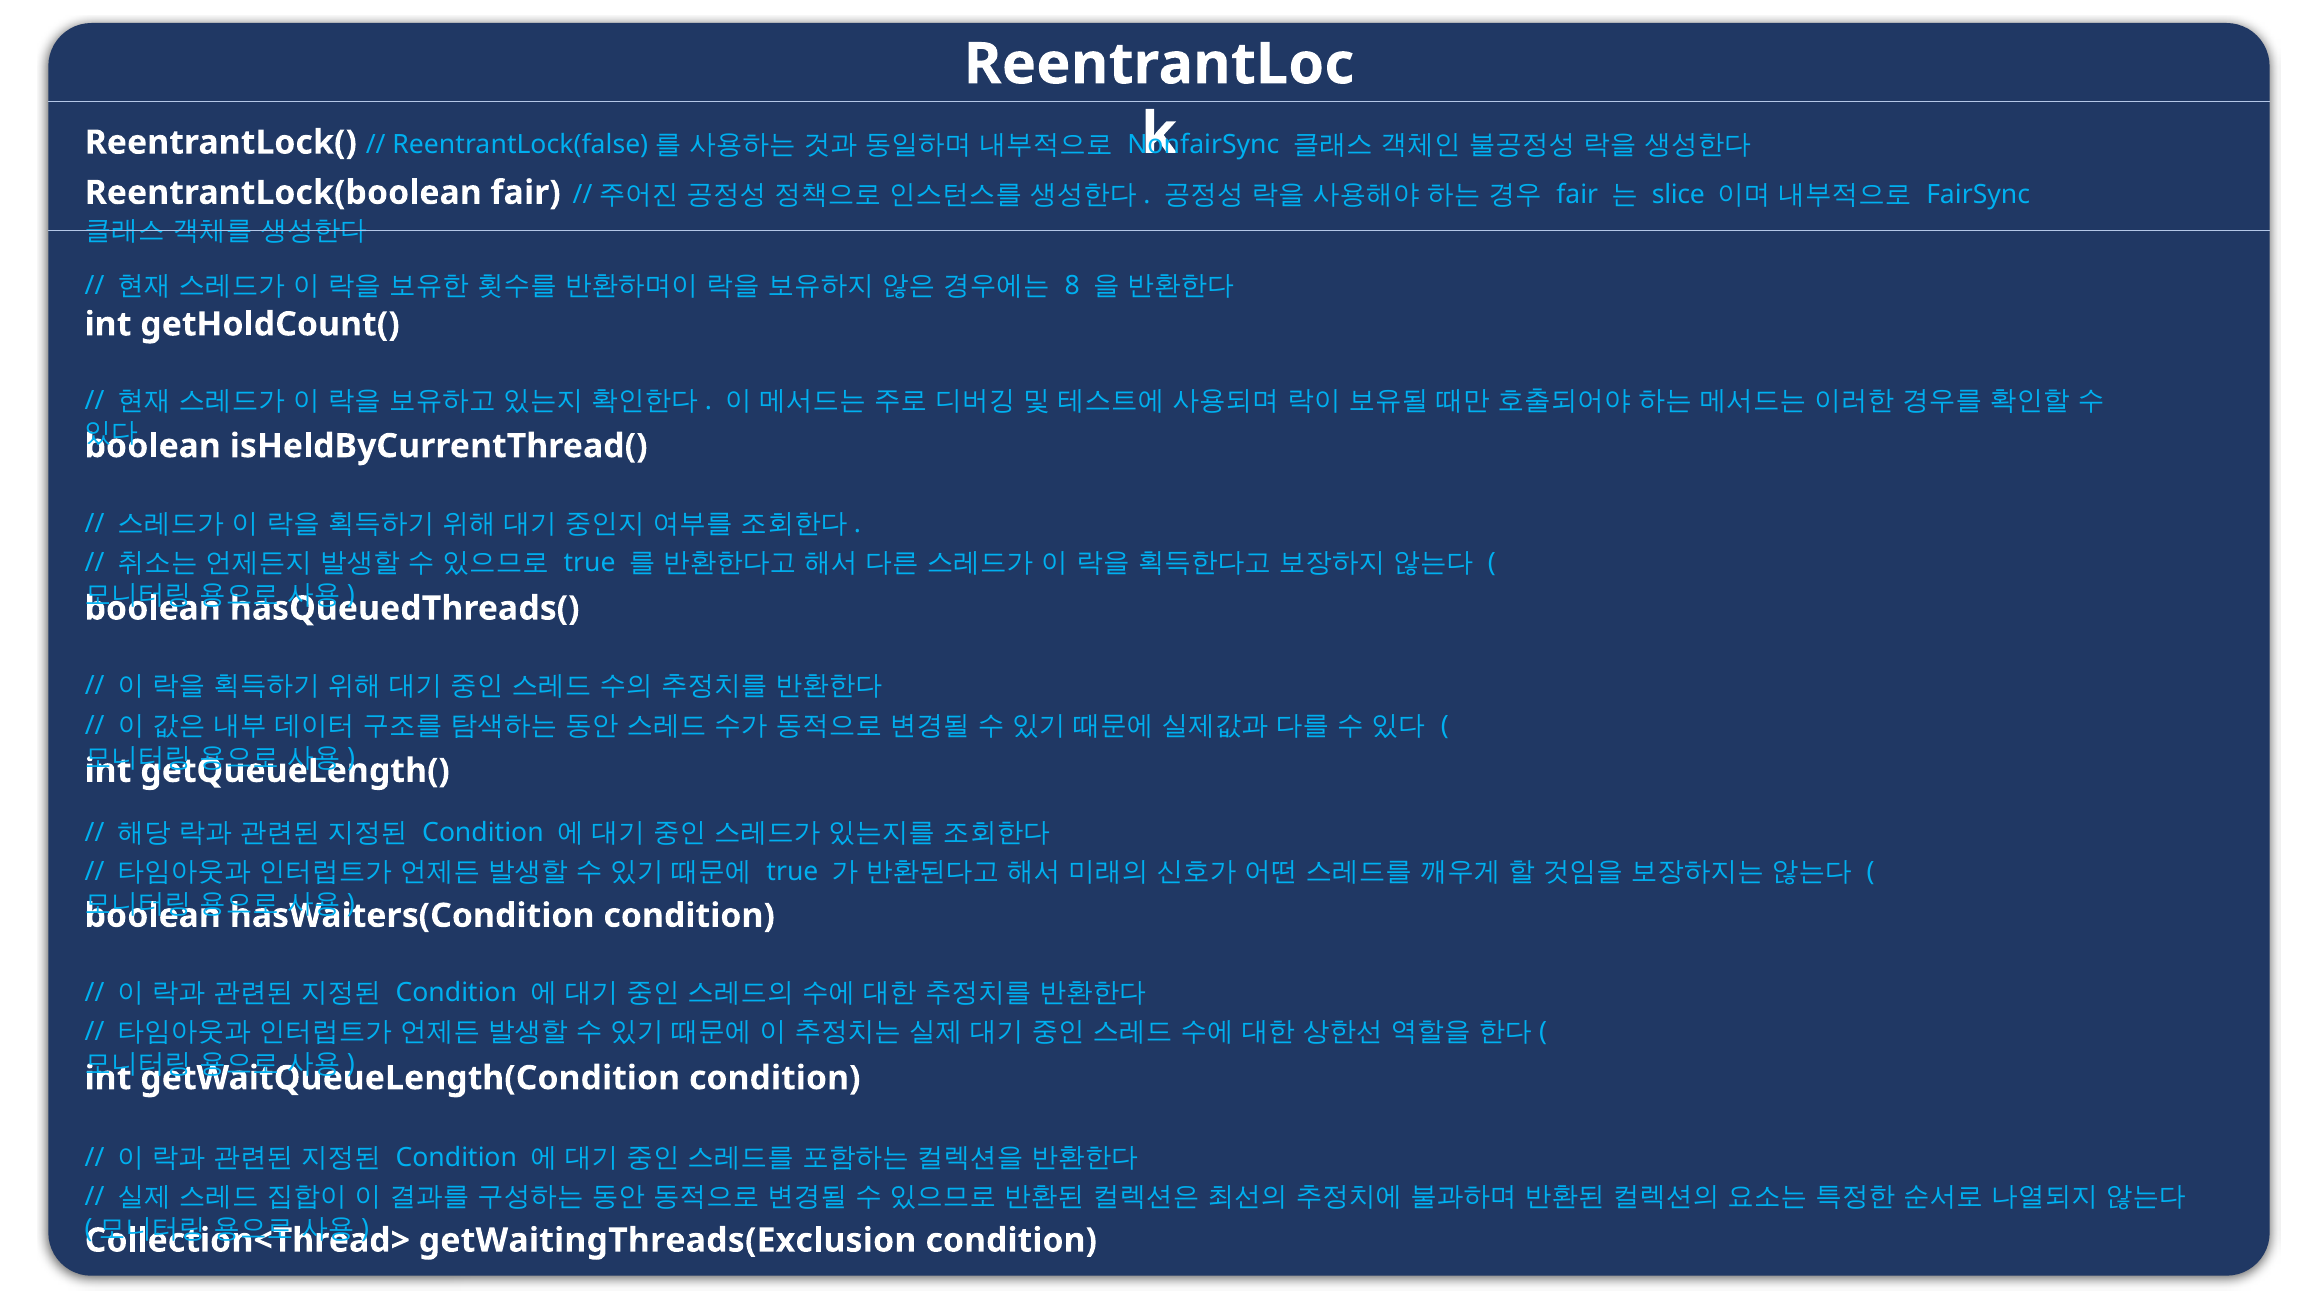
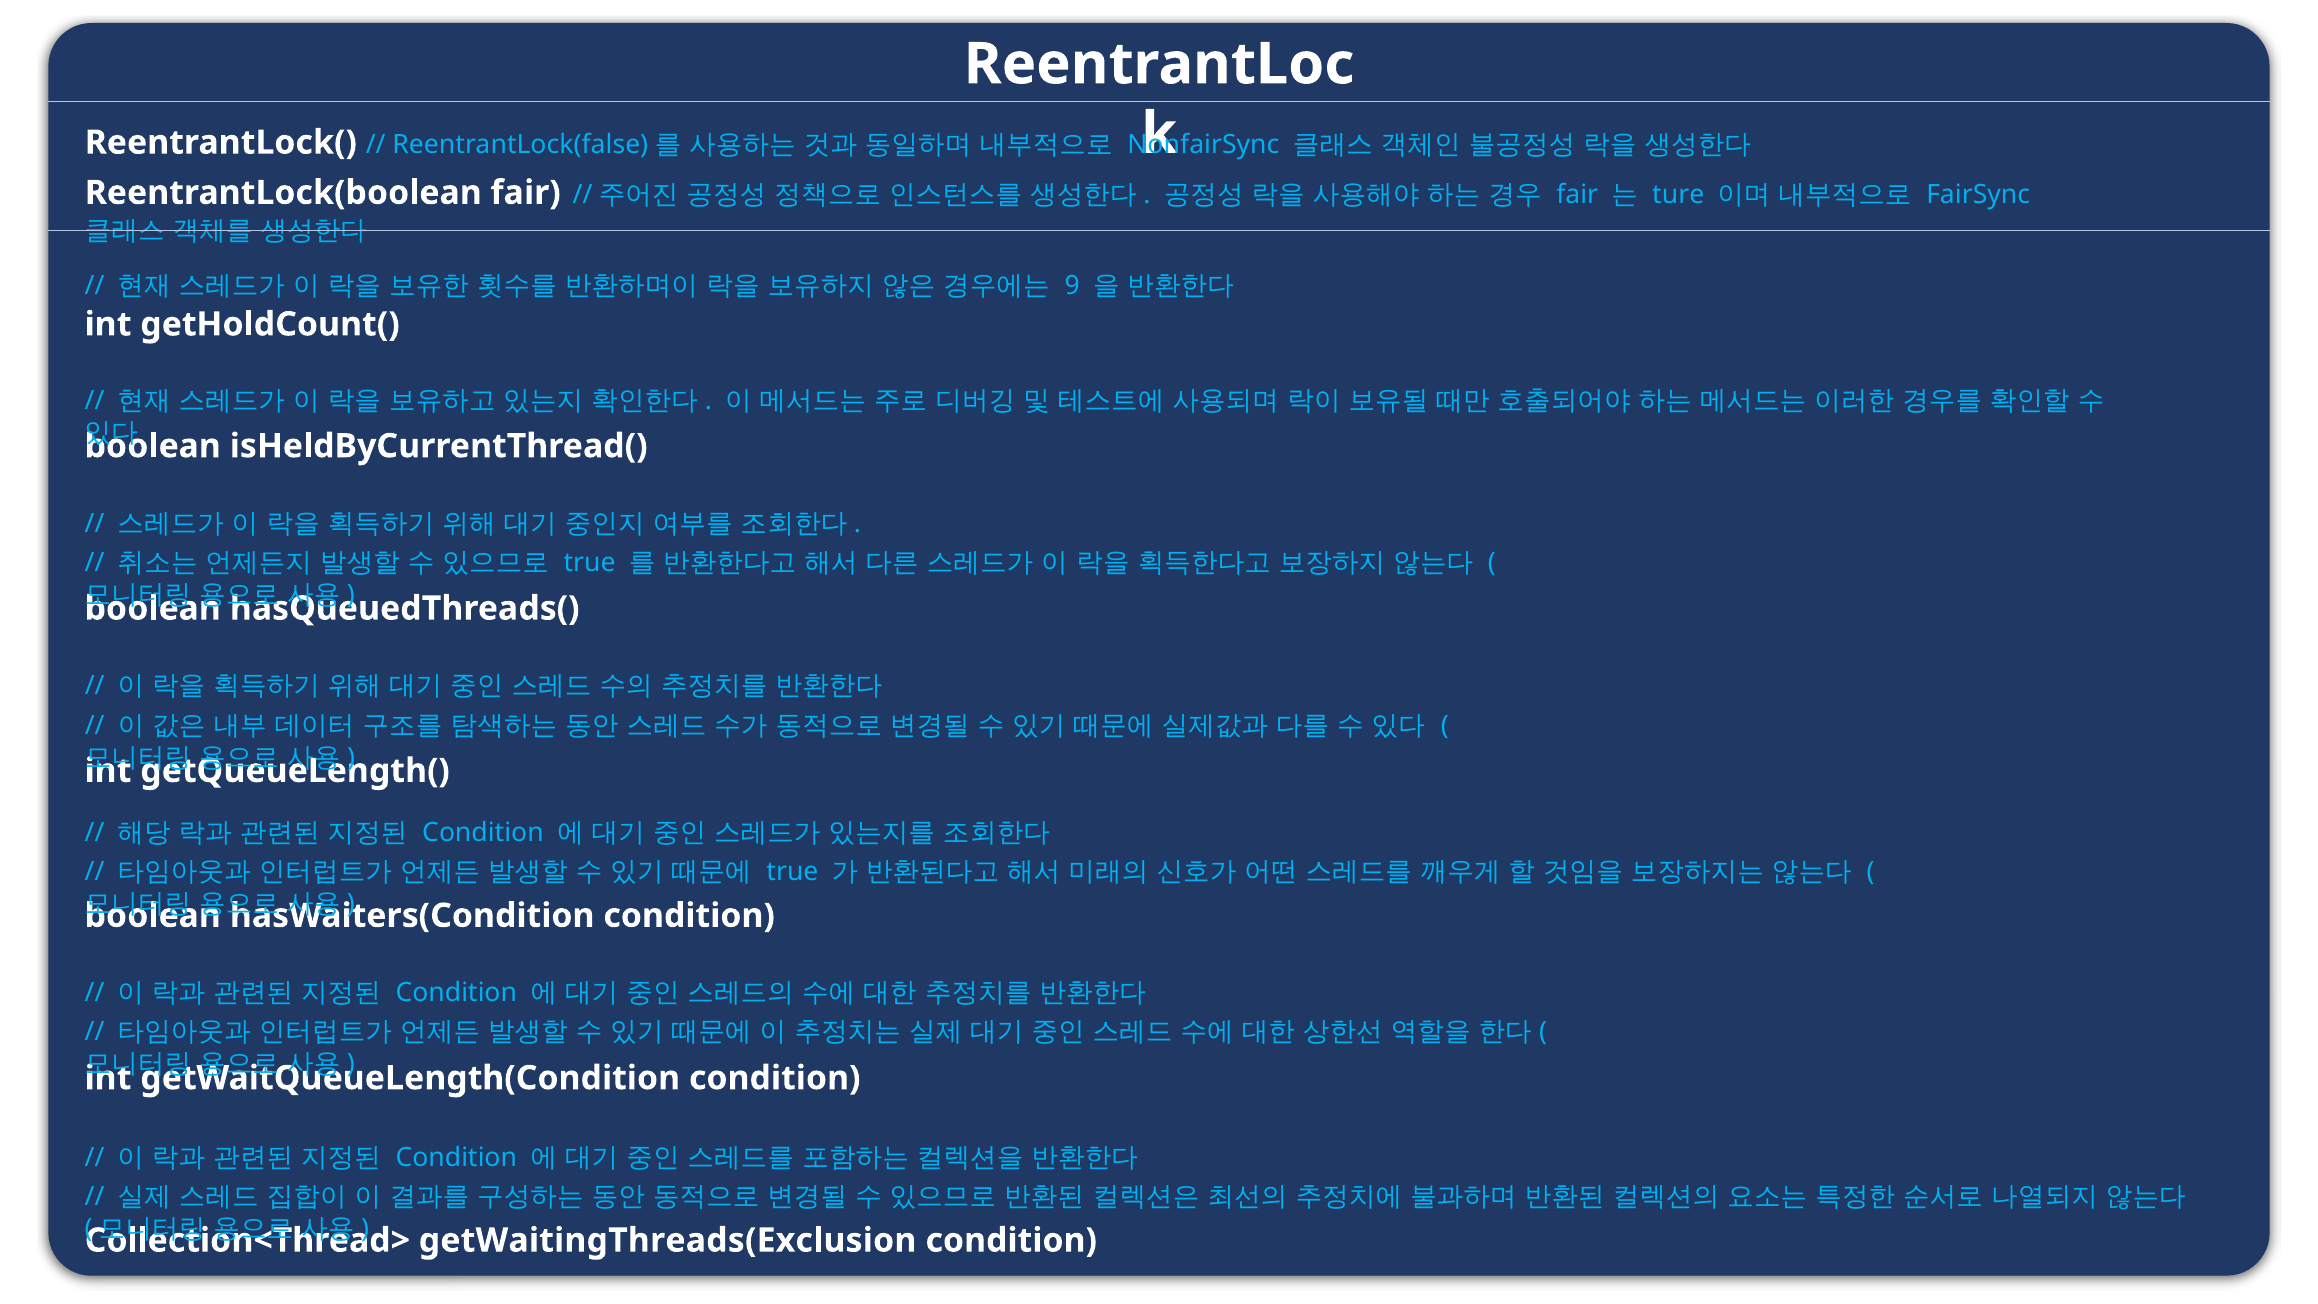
slice: slice -> ture (1678, 195)
8: 8 -> 9 (1072, 286)
